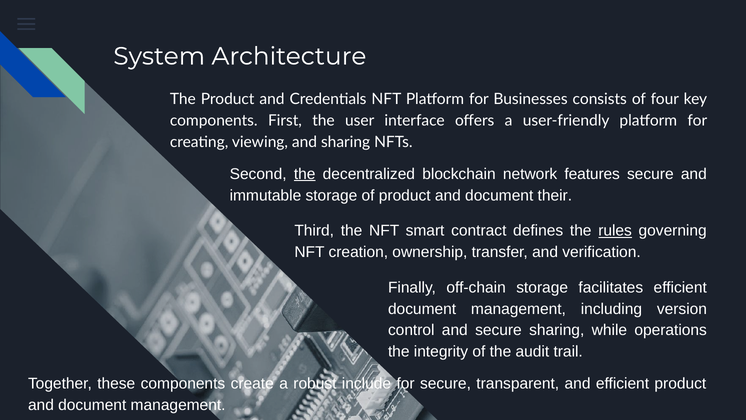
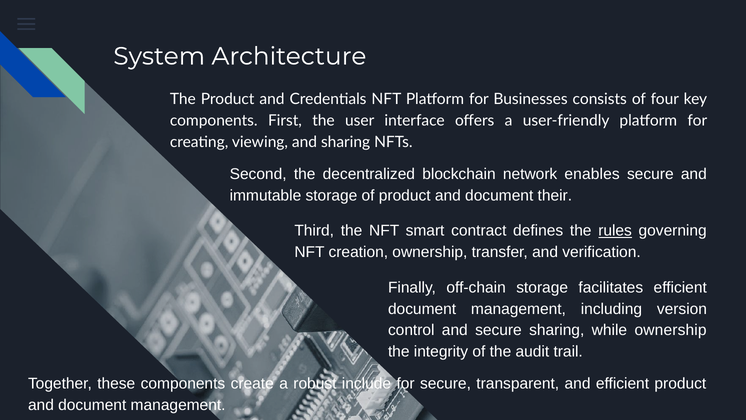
the underline: present -> none (305, 174)
features: features -> enables (592, 174)
while operations: operations -> ownership (671, 330)
